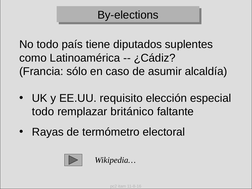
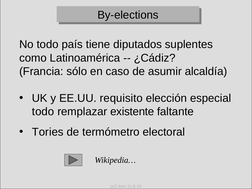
británico: británico -> existente (132, 112)
Rayas: Rayas -> Tories (48, 132)
